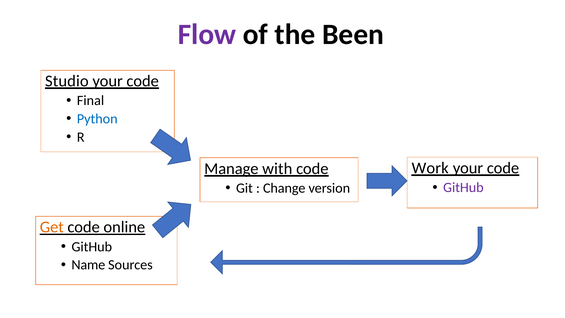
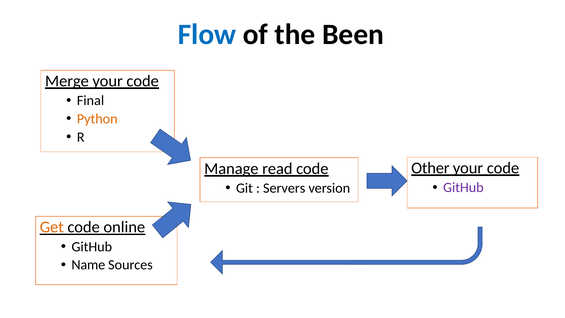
Flow colour: purple -> blue (207, 34)
Studio: Studio -> Merge (67, 81)
Python colour: blue -> orange (97, 119)
Work: Work -> Other (430, 168)
with: with -> read (277, 169)
Change: Change -> Servers (284, 188)
